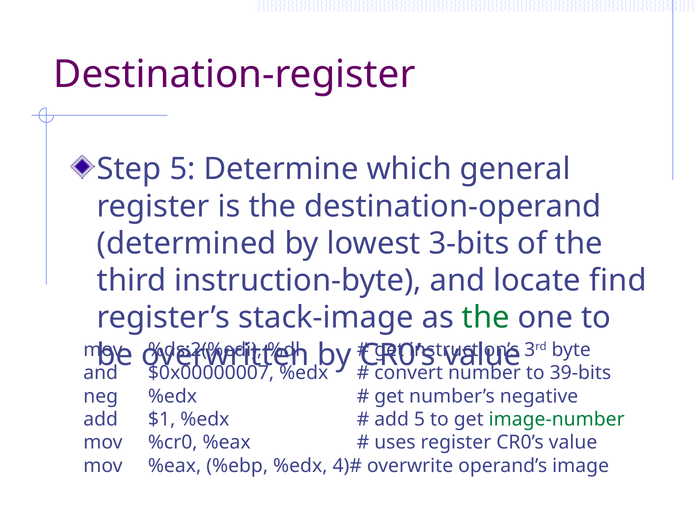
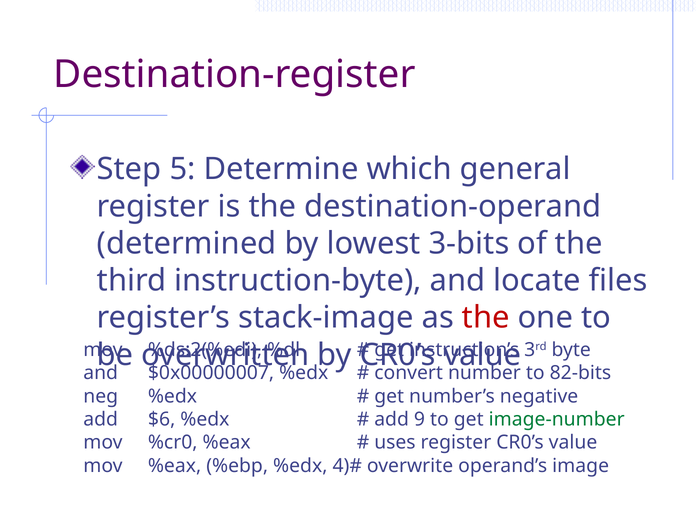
find: find -> files (618, 281)
the colour: green -> red (486, 318)
39-bits: 39-bits -> 82-bits (580, 373)
$1: $1 -> $6 (162, 419)
add 5: 5 -> 9 (419, 419)
